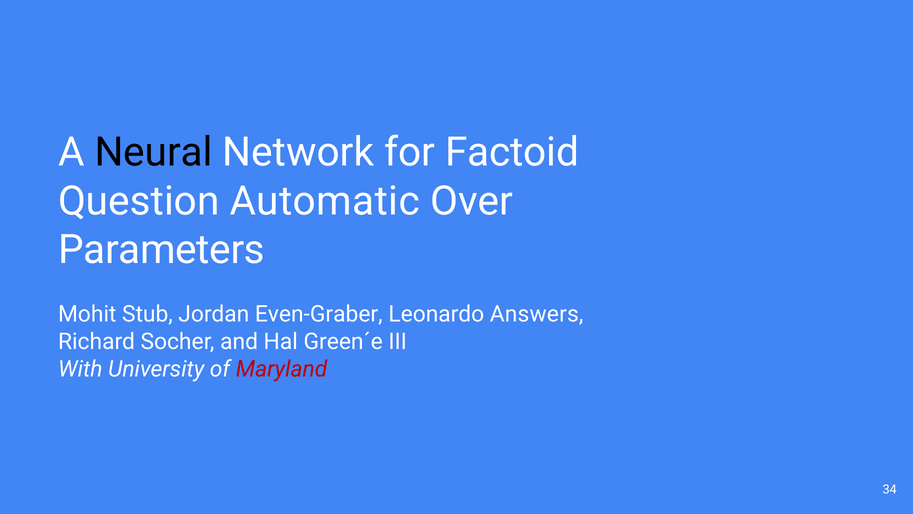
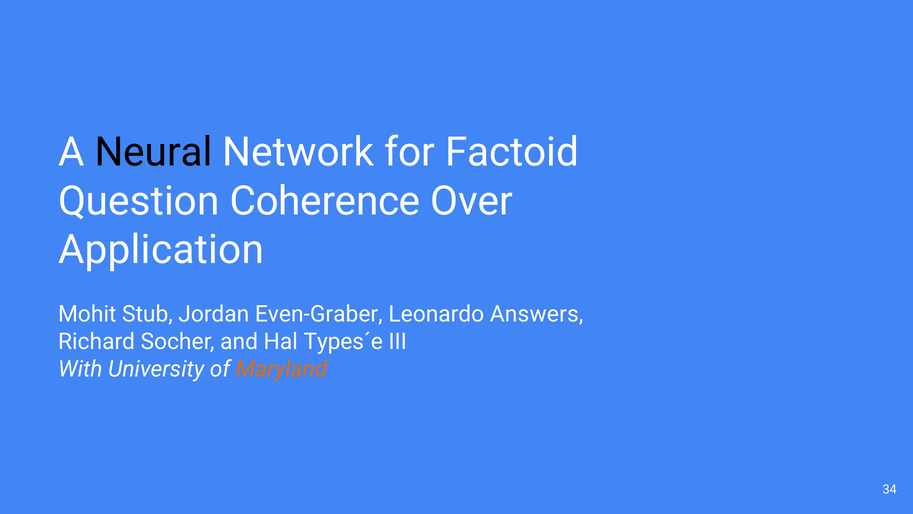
Automatic: Automatic -> Coherence (325, 201)
Parameters: Parameters -> Application (161, 250)
Green´e: Green´e -> Types´e (343, 341)
Maryland colour: red -> orange (282, 369)
